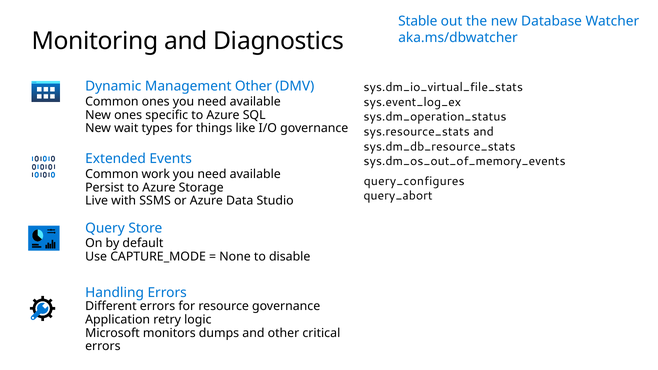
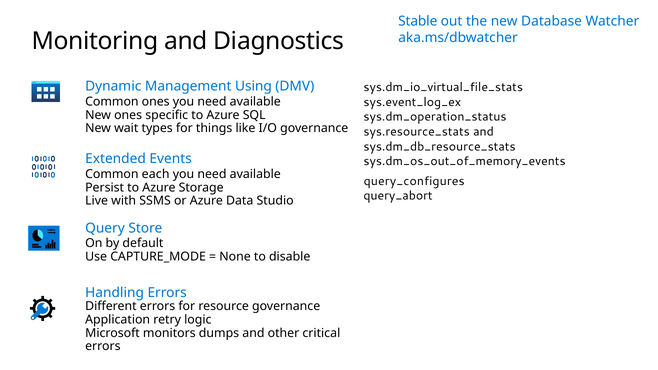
Management Other: Other -> Using (253, 86)
work: work -> each (156, 174)
